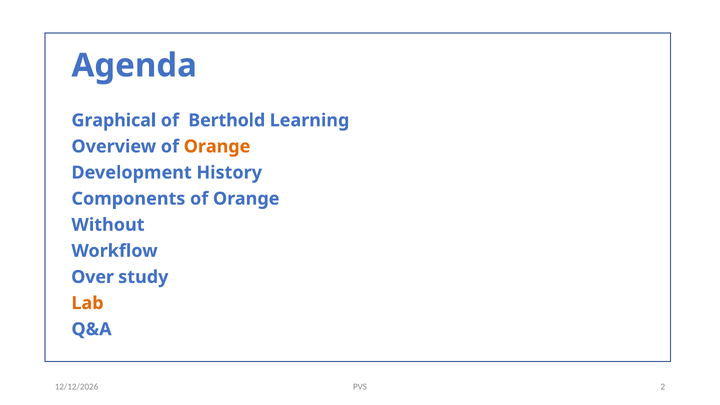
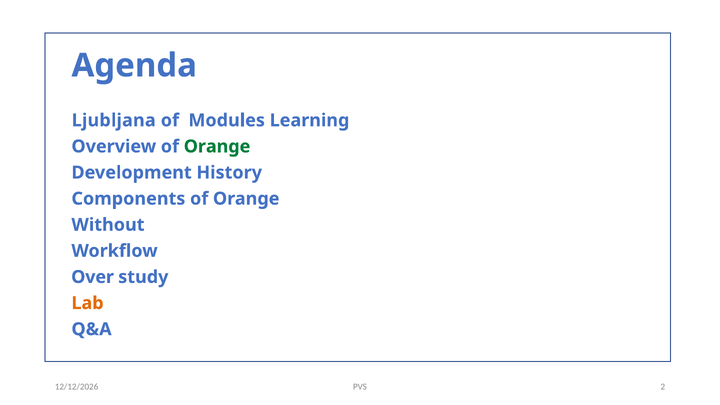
Graphical: Graphical -> Ljubljana (114, 120)
Berthold: Berthold -> Modules (227, 120)
Orange colour: orange -> green (217, 146)
